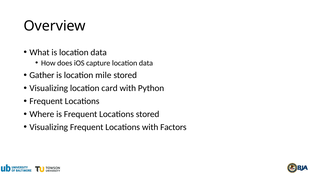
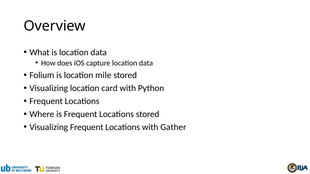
Gather: Gather -> Folium (42, 75)
Factors: Factors -> Gather (173, 127)
